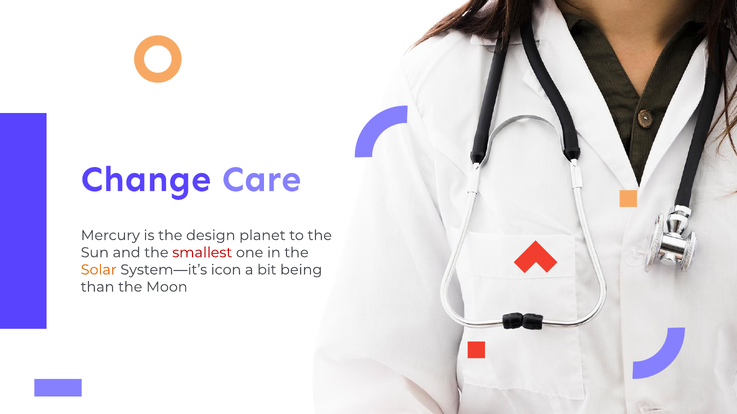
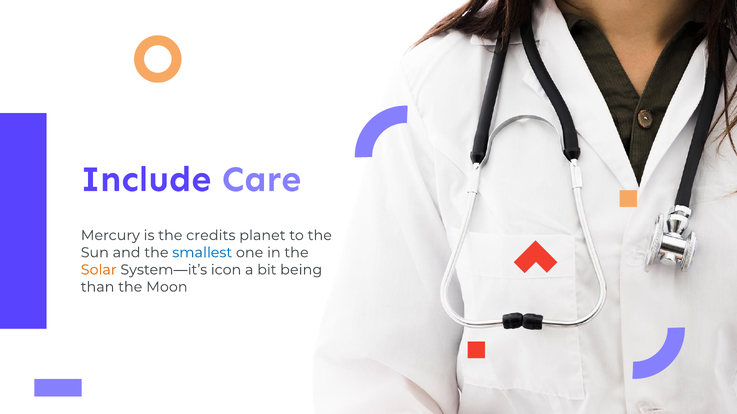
Change: Change -> Include (146, 179)
design: design -> credits (211, 236)
smallest colour: red -> blue (202, 253)
